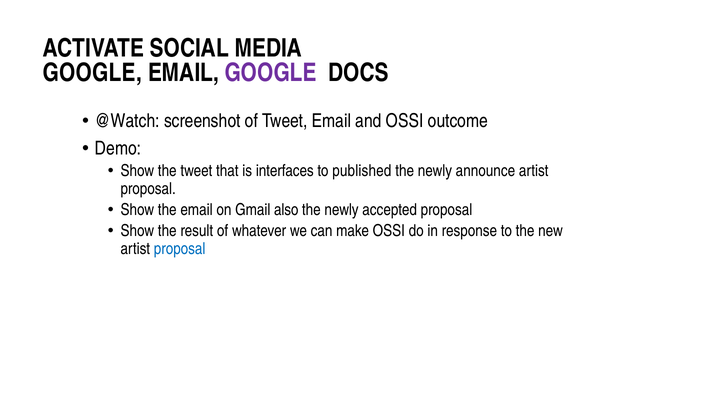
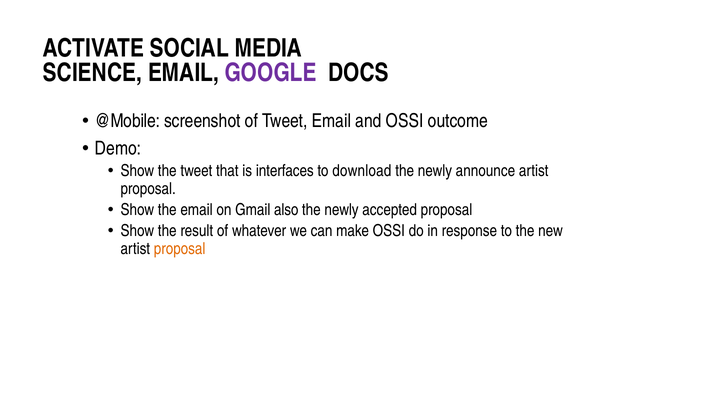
GOOGLE: GOOGLE -> SCIENCE (93, 73)
@Watch: @Watch -> @Mobile (127, 121)
published: published -> download (362, 171)
proposal colour: blue -> orange (180, 249)
